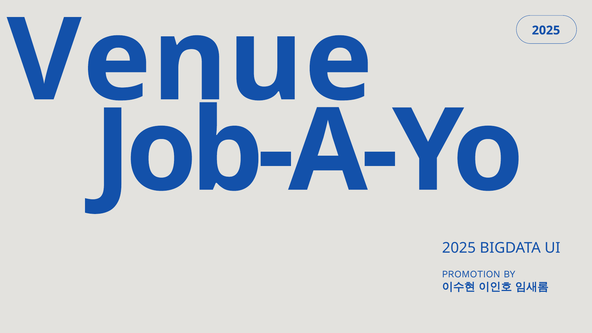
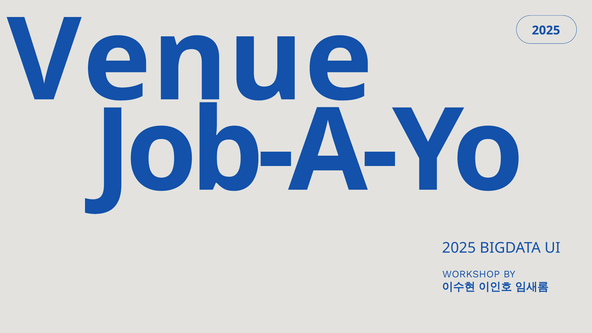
PROMOTION: PROMOTION -> WORKSHOP (471, 274)
